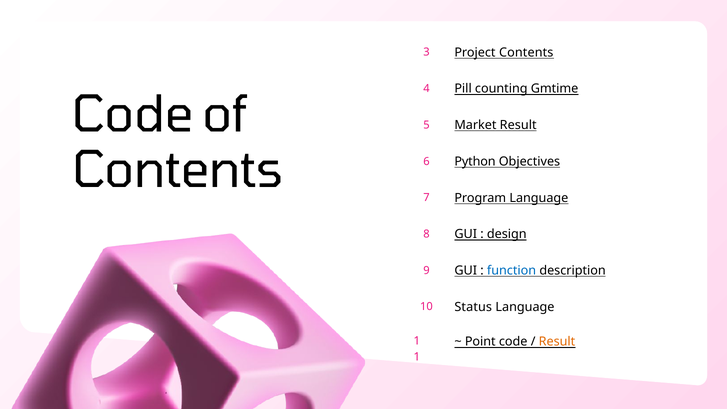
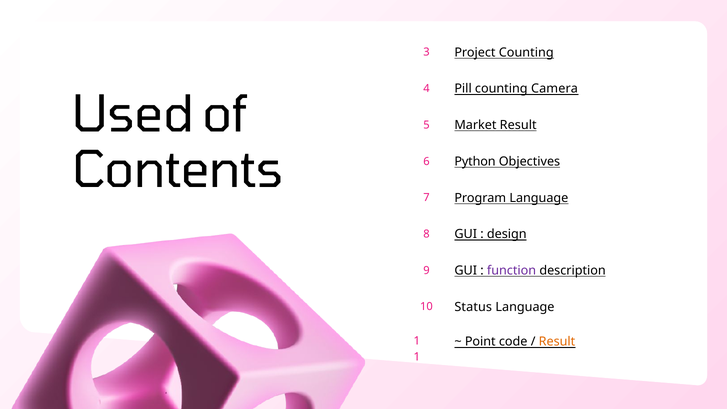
Project Contents: Contents -> Counting (526, 52)
Gmtime: Gmtime -> Camera (554, 89)
Code: Code -> Used (133, 115)
function colour: blue -> purple (512, 271)
